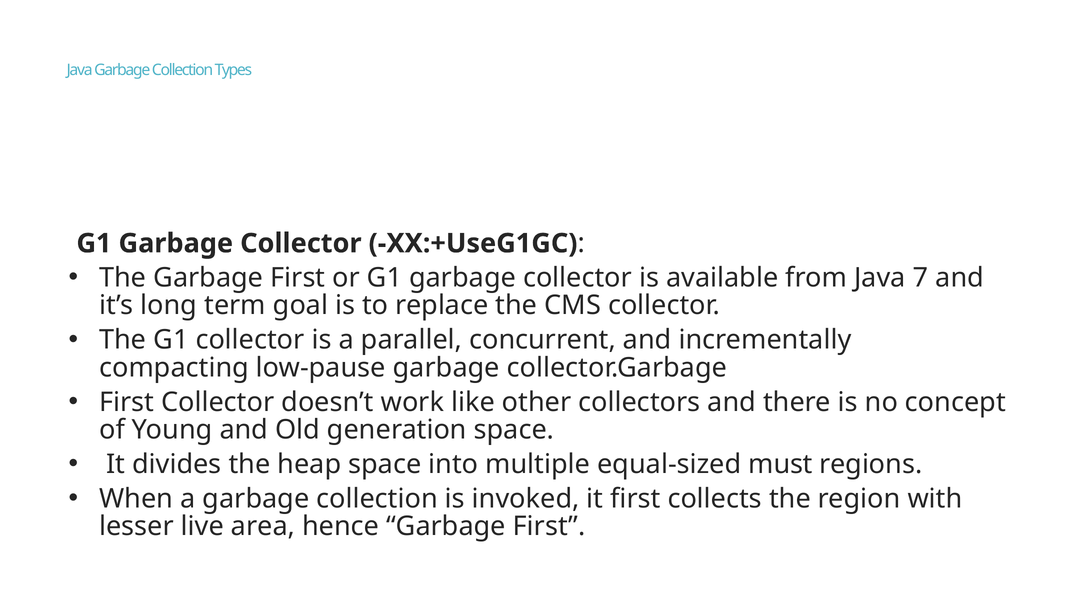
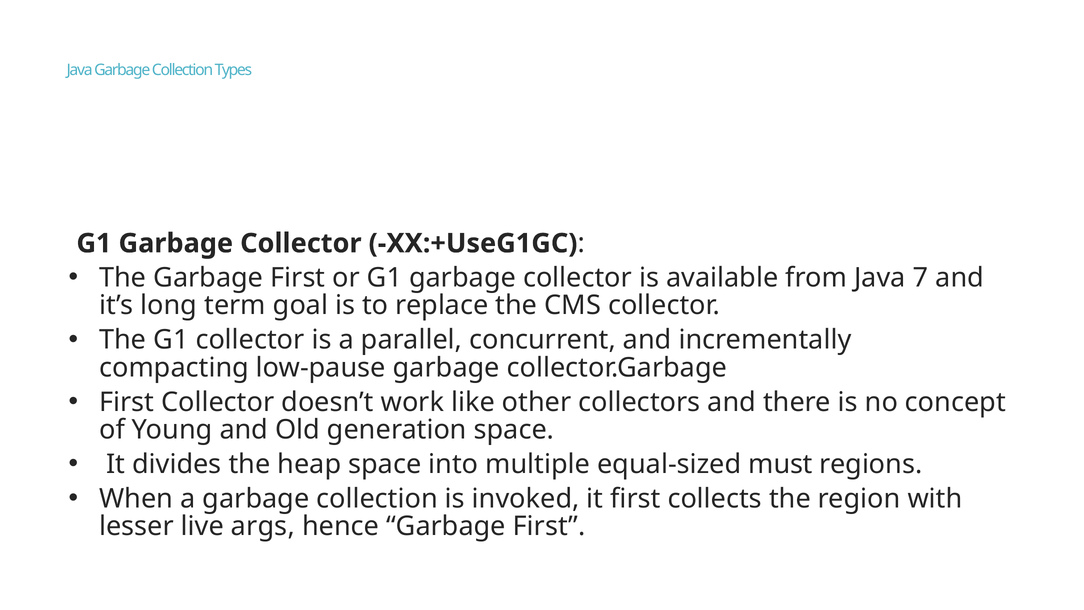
area: area -> args (263, 526)
